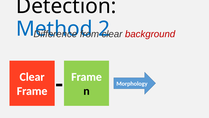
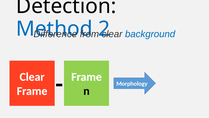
background colour: red -> blue (150, 34)
